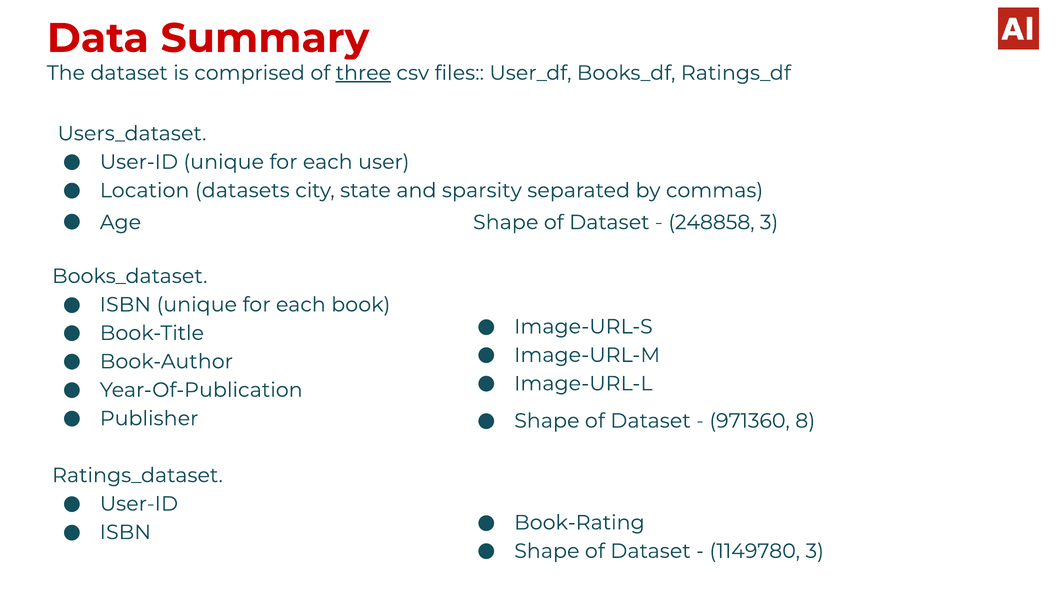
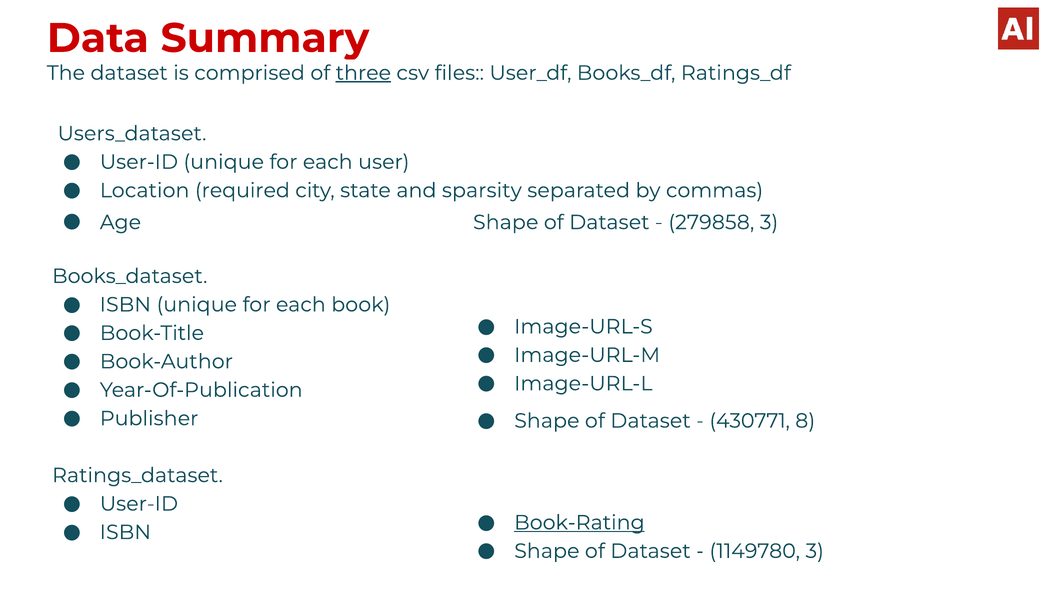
datasets: datasets -> required (242, 190)
248858: 248858 -> 279858 (711, 222)
971360: 971360 -> 430771 (750, 421)
Book-Rating underline: none -> present (579, 522)
